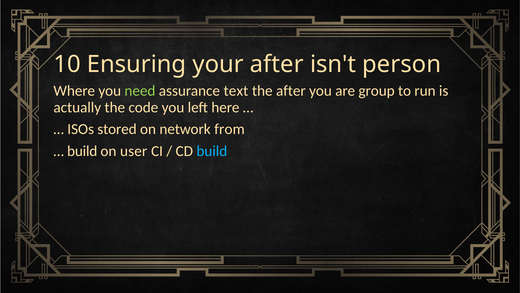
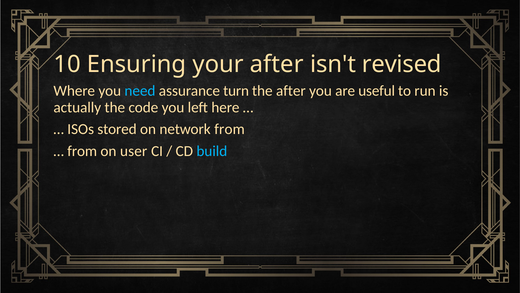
person: person -> revised (402, 64)
need colour: light green -> light blue (140, 91)
text: text -> turn (236, 91)
group: group -> useful (377, 91)
build: build -> from (82, 151)
